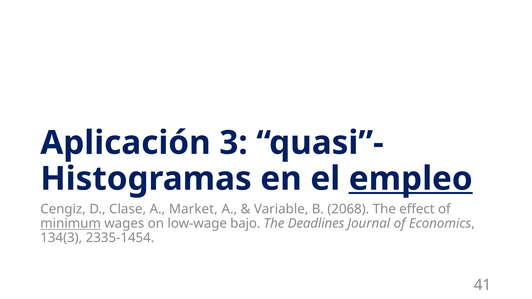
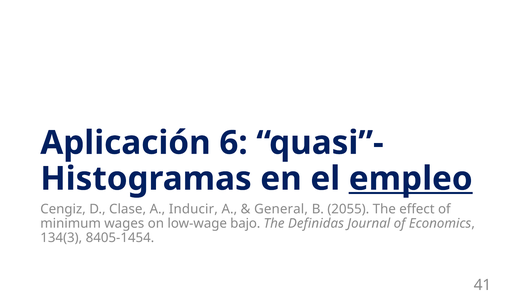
3: 3 -> 6 (234, 143)
Market: Market -> Inducir (193, 209)
Variable: Variable -> General (281, 209)
2068: 2068 -> 2055 (348, 209)
minimum underline: present -> none (71, 224)
Deadlines: Deadlines -> Definidas (316, 224)
2335-1454: 2335-1454 -> 8405-1454 (120, 238)
